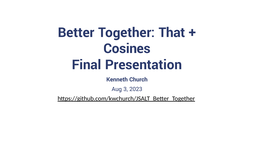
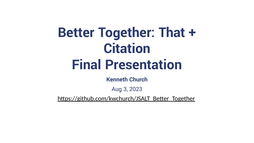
Cosines: Cosines -> Citation (127, 48)
